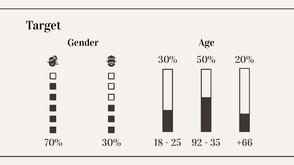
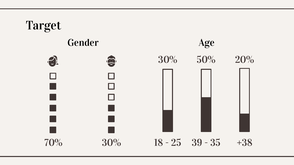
92: 92 -> 39 (197, 143)
+66: +66 -> +38 (245, 143)
